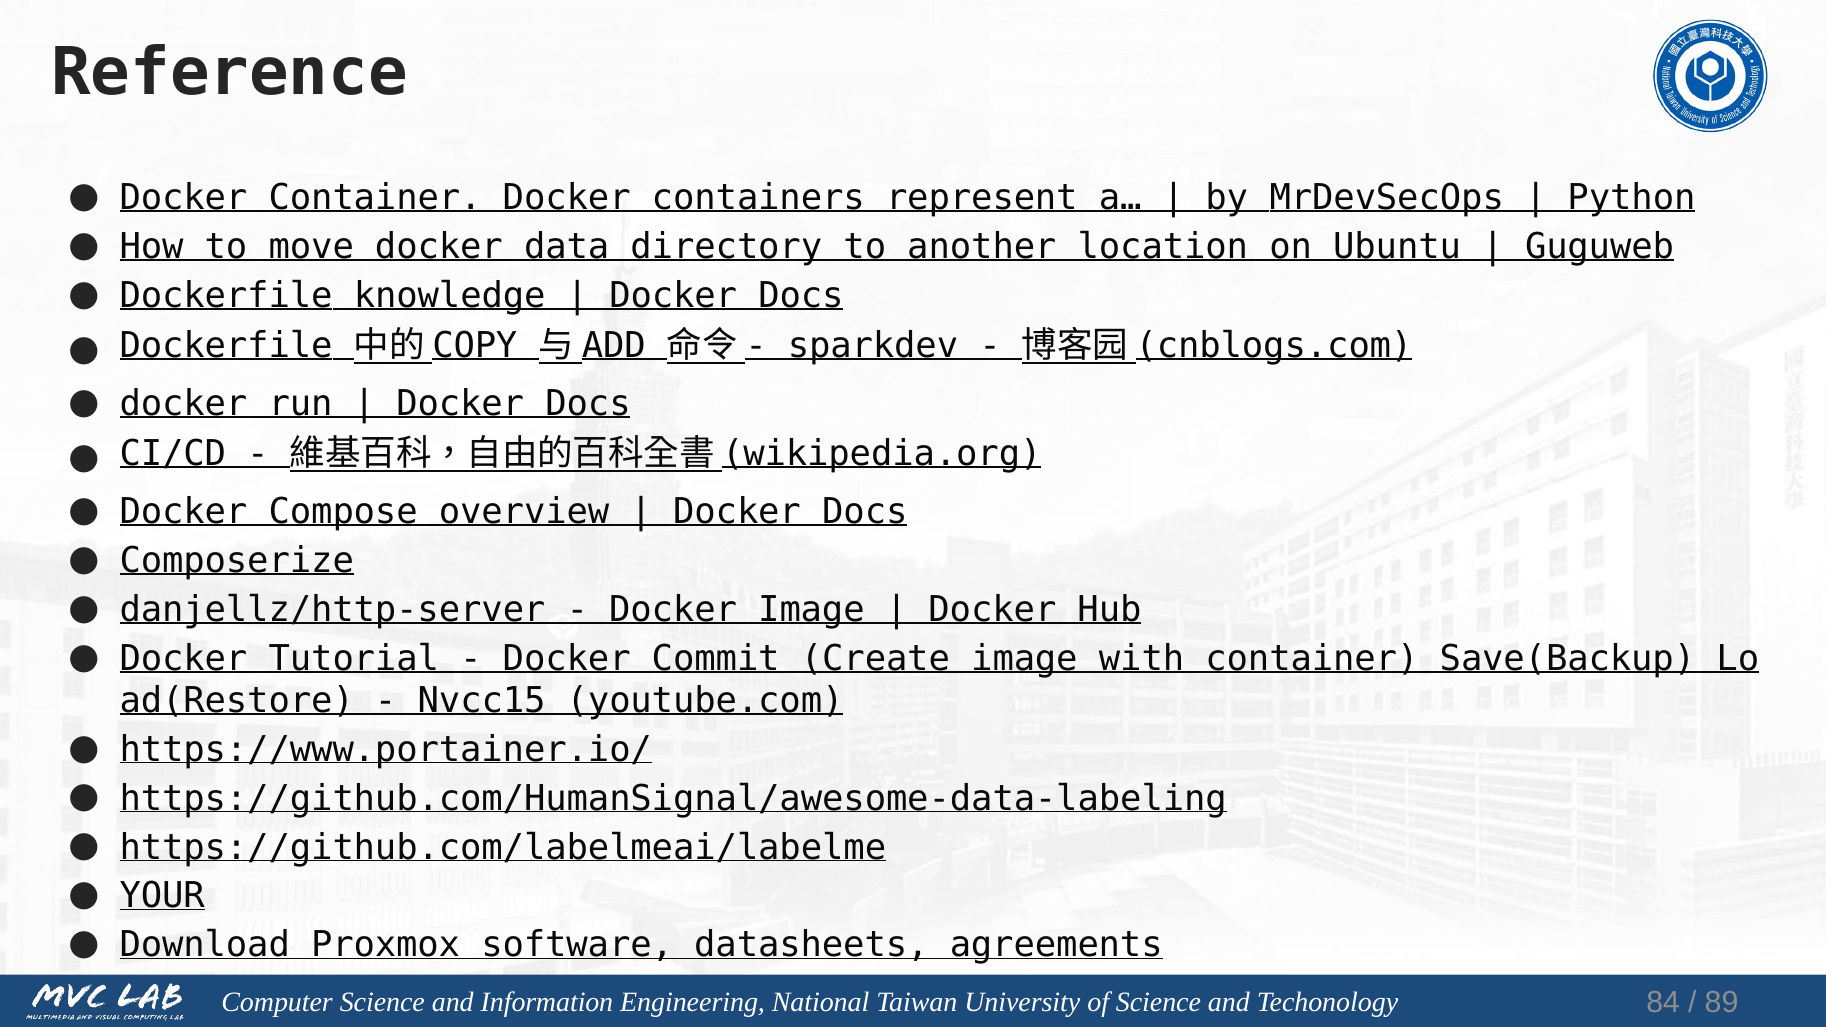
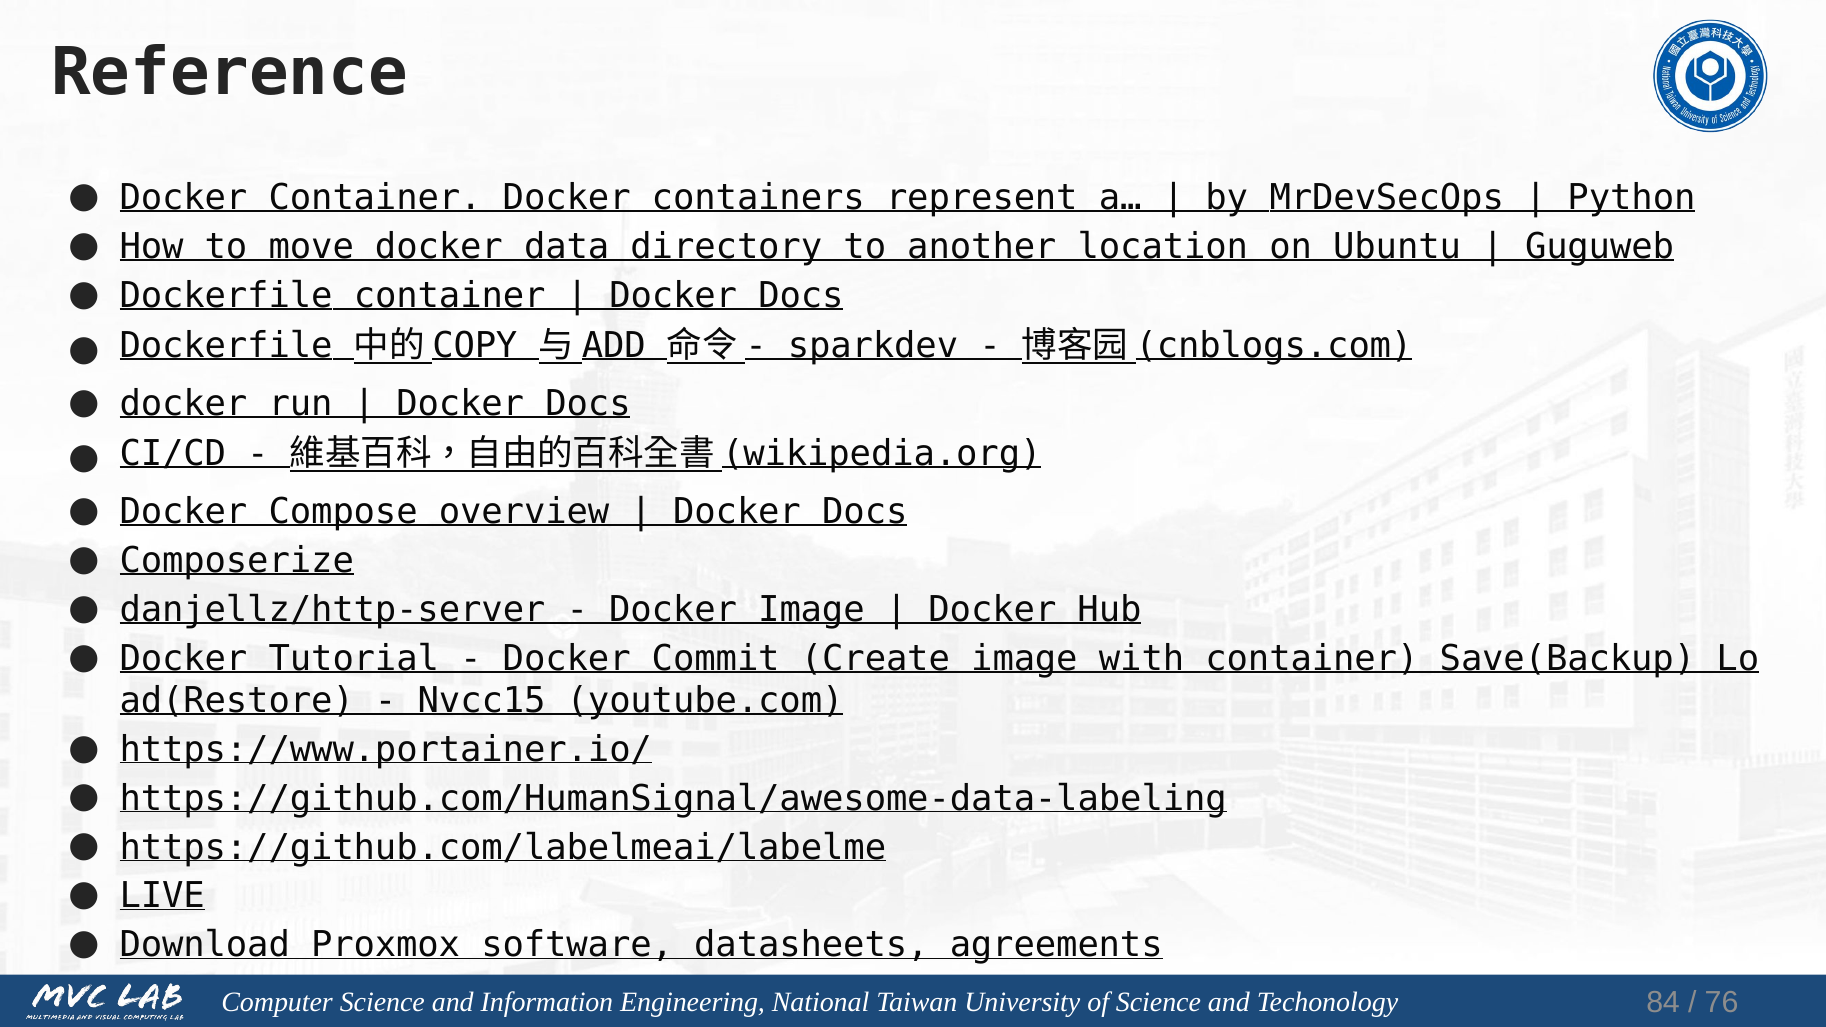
Dockerfile knowledge: knowledge -> container (450, 296)
YOUR: YOUR -> LIVE (162, 896)
89: 89 -> 76 (1722, 1003)
